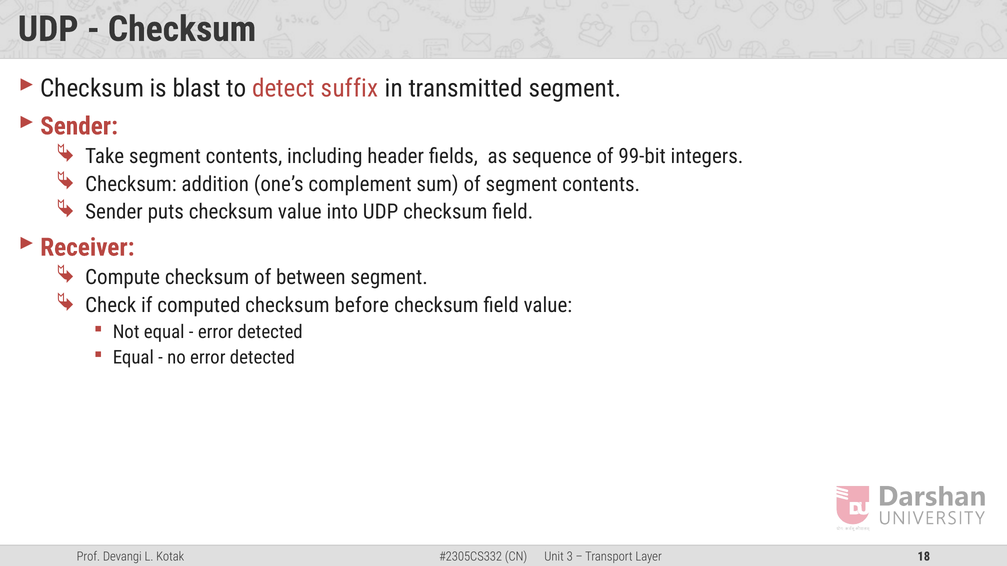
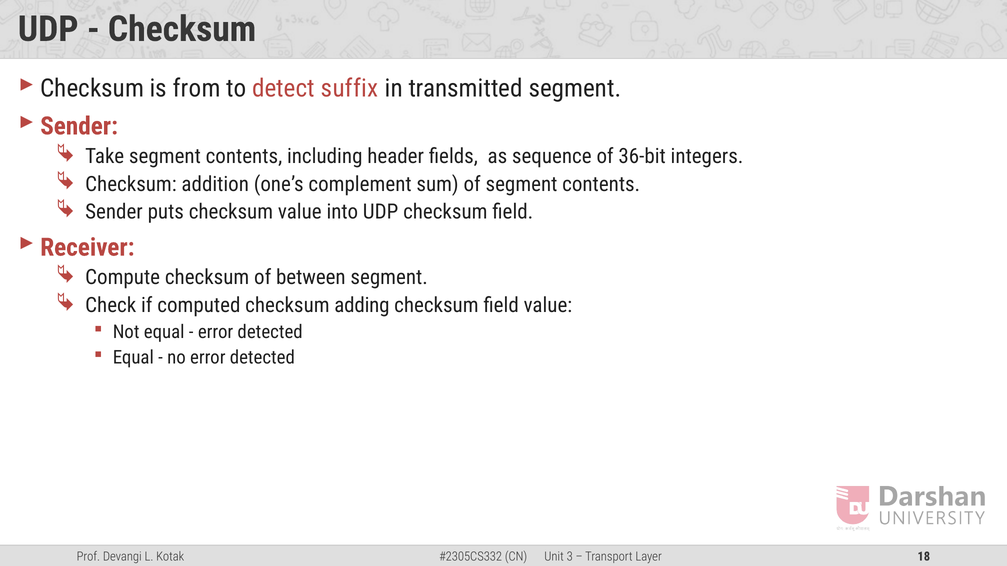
blast: blast -> from (197, 89)
99-bit: 99-bit -> 36-bit (642, 156)
before: before -> adding (362, 306)
